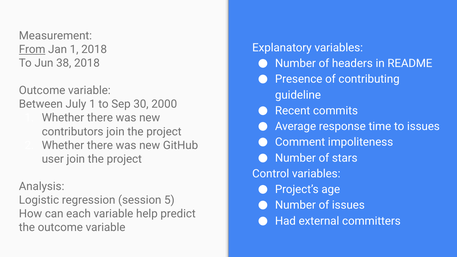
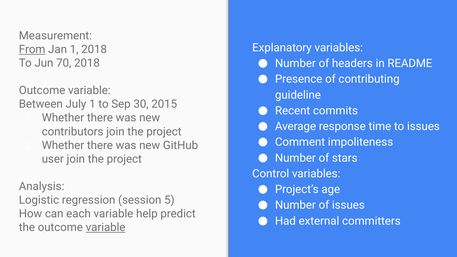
38: 38 -> 70 (64, 63)
2000: 2000 -> 2015 (164, 104)
variable underline: none -> present (106, 228)
